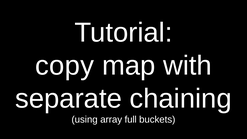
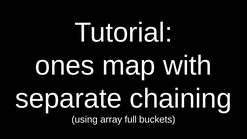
copy: copy -> ones (65, 66)
